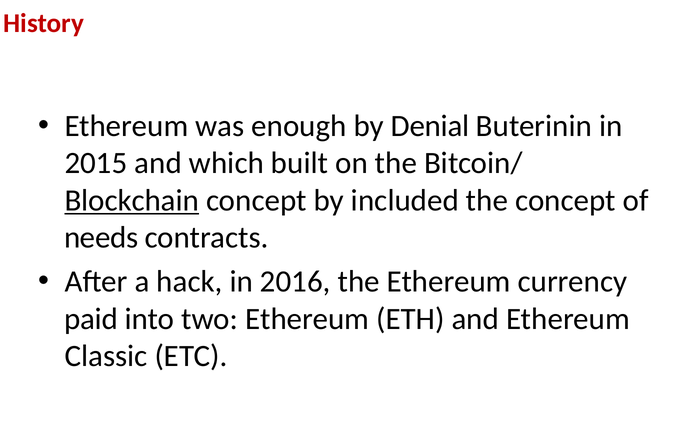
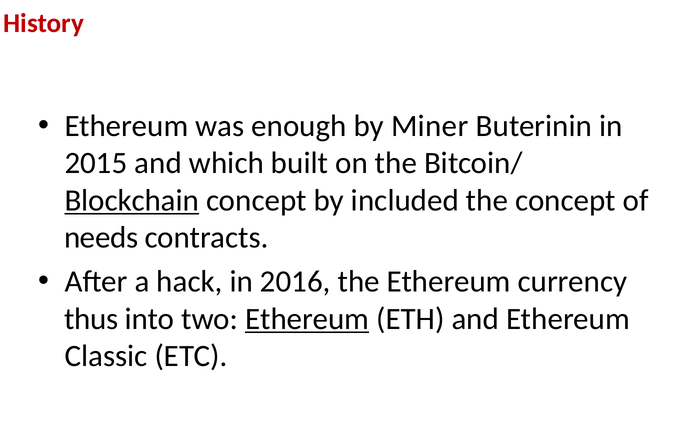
Denial: Denial -> Miner (430, 126)
paid: paid -> thus (91, 319)
Ethereum underline: none -> present (307, 319)
